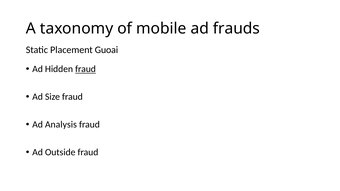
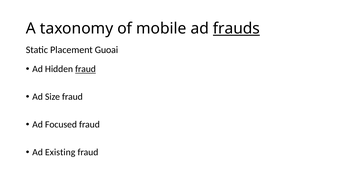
frauds underline: none -> present (236, 29)
Analysis: Analysis -> Focused (61, 125)
Outside: Outside -> Existing (60, 152)
